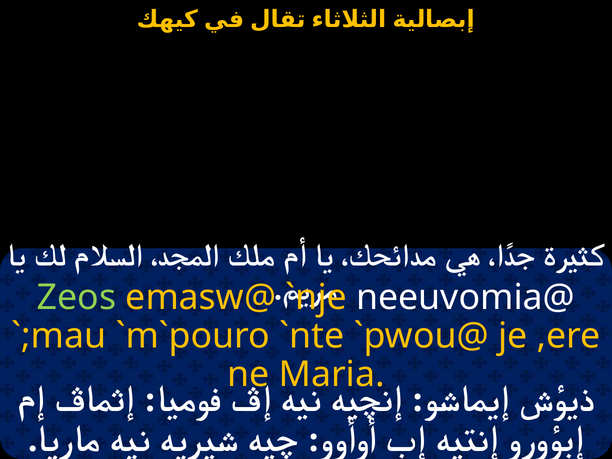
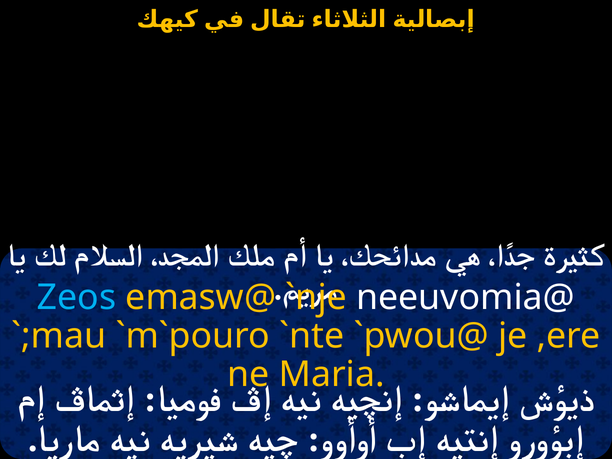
Zeos colour: light green -> light blue (77, 298)
